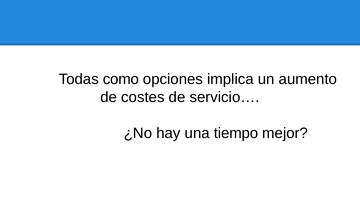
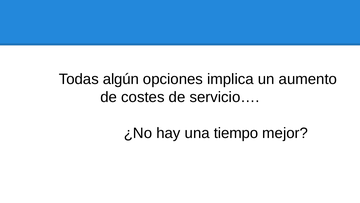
como: como -> algún (121, 79)
